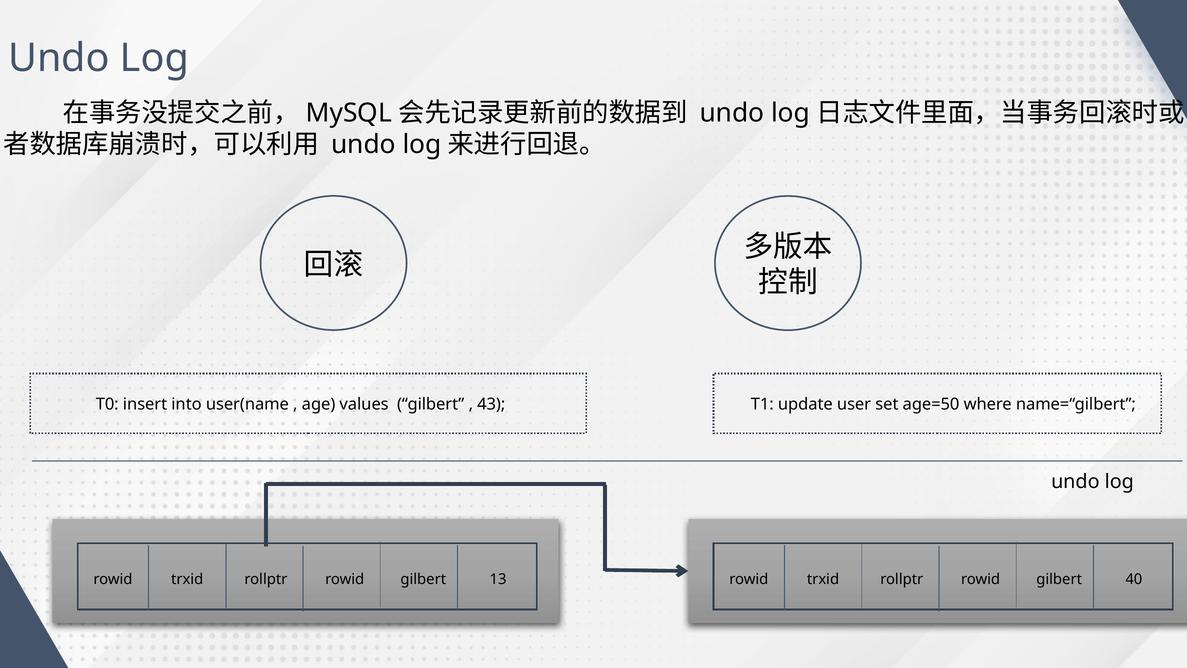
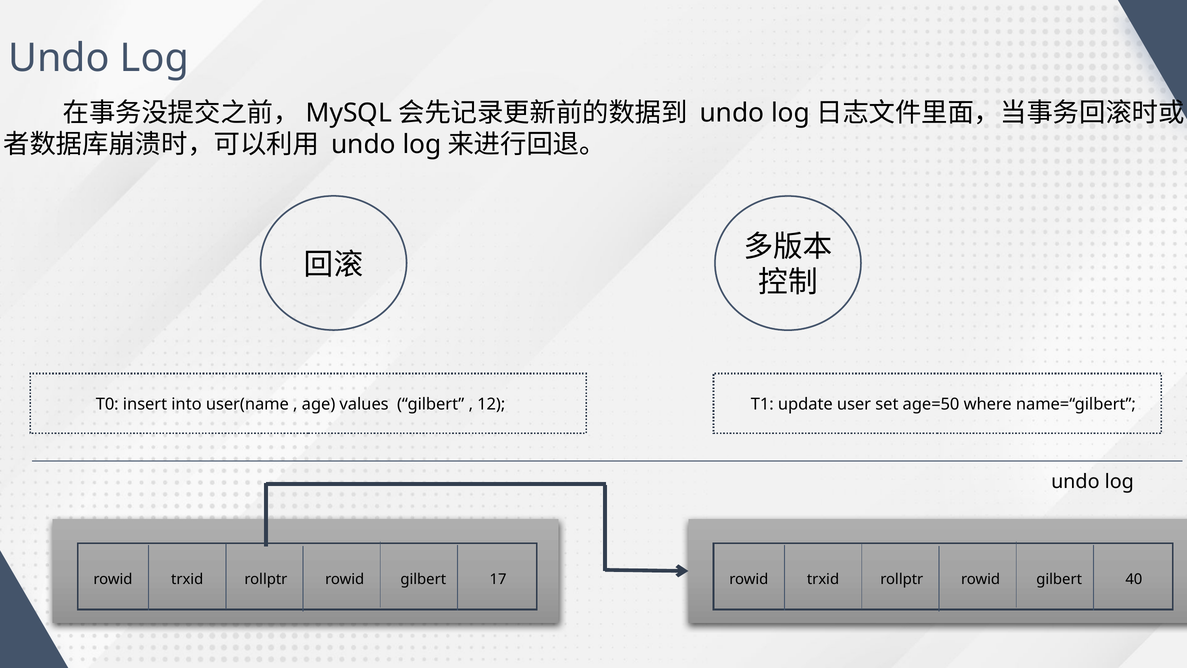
43: 43 -> 12 (491, 404)
13: 13 -> 17 (498, 579)
